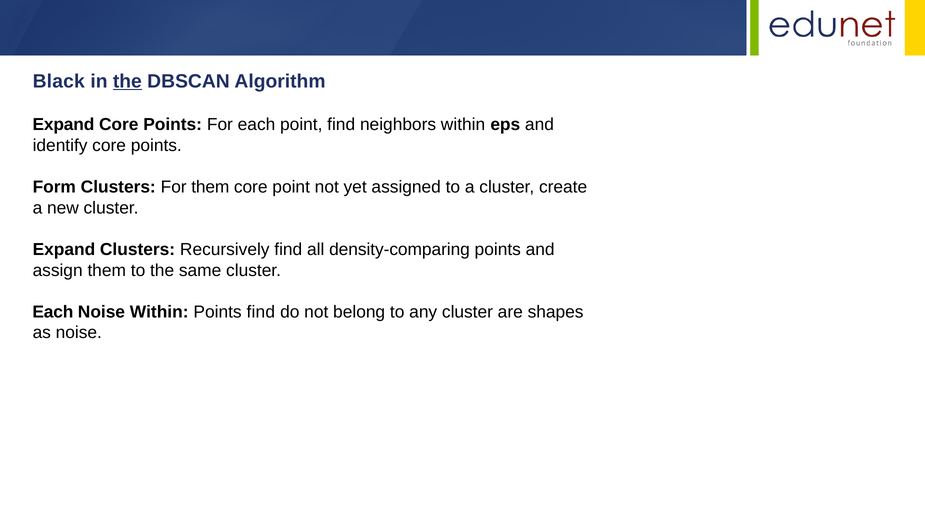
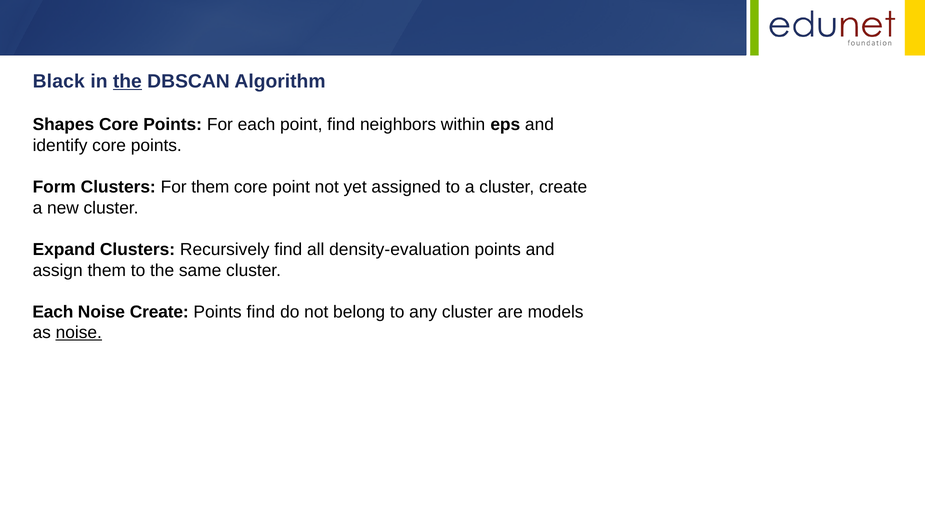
Expand: Expand -> Shapes (63, 125)
density-comparing: density-comparing -> density-evaluation (399, 250)
Noise Within: Within -> Create (159, 312)
shapes: shapes -> models (556, 312)
noise underline: none -> present (79, 333)
